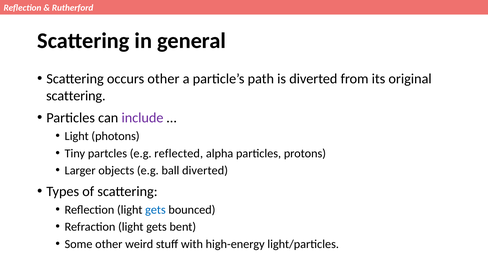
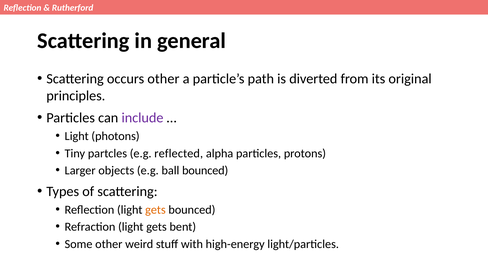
scattering: scattering -> principles (76, 96)
ball diverted: diverted -> bounced (205, 171)
gets colour: blue -> orange (155, 210)
